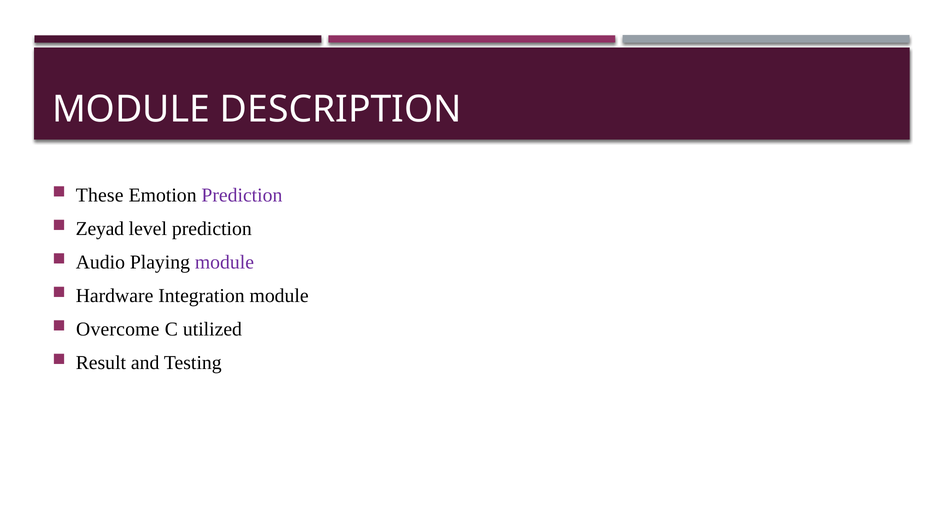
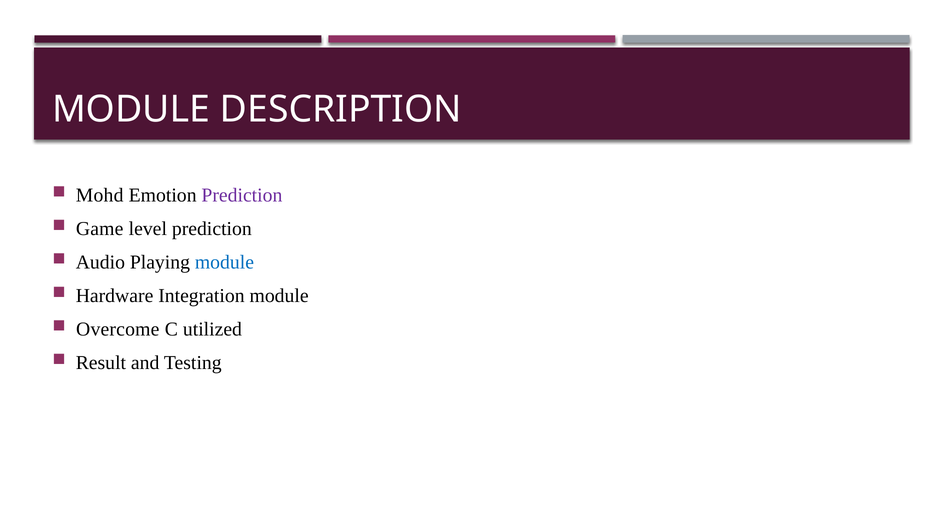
These: These -> Mohd (100, 195)
Zeyad: Zeyad -> Game (100, 229)
module colour: purple -> blue (224, 262)
